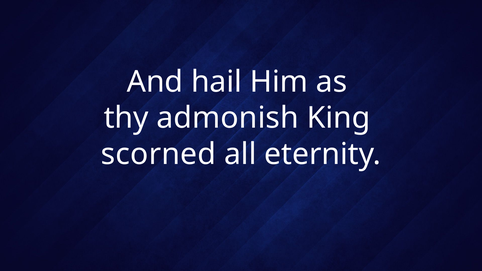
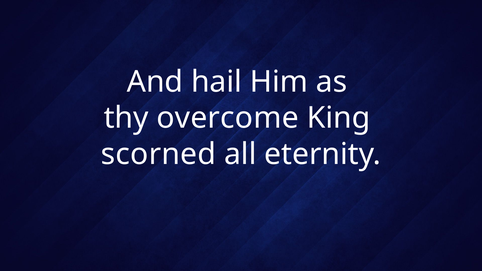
admonish: admonish -> overcome (228, 118)
